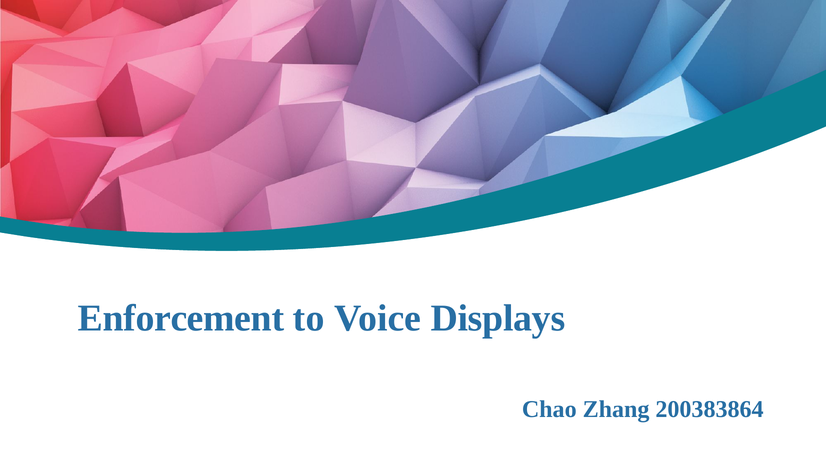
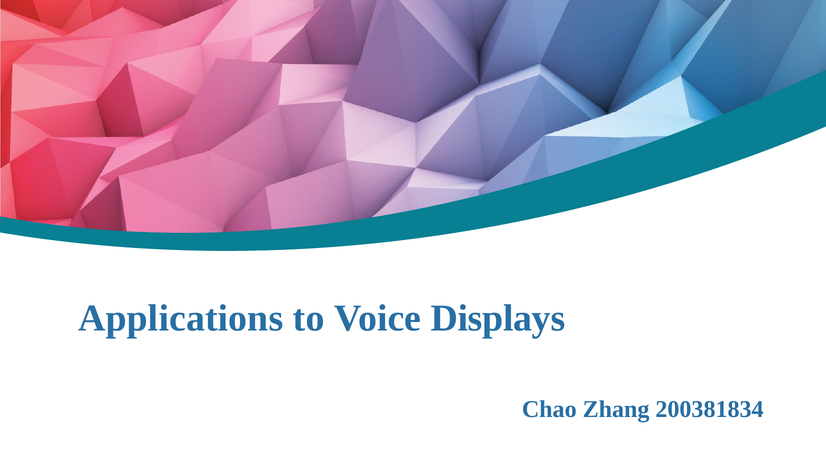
Enforcement: Enforcement -> Applications (181, 318)
200383864: 200383864 -> 200381834 (710, 409)
